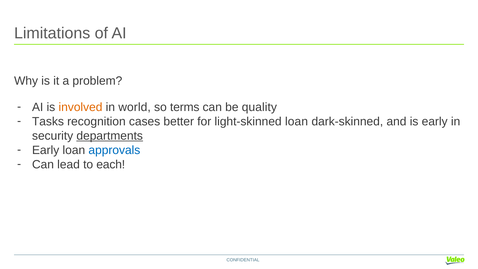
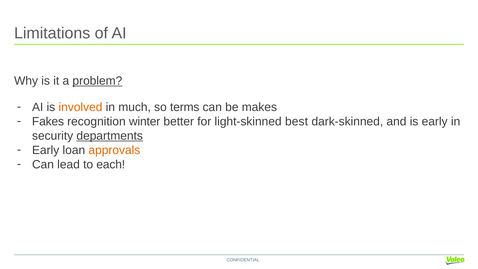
problem underline: none -> present (97, 81)
world: world -> much (135, 107)
quality: quality -> makes (259, 107)
Tasks: Tasks -> Fakes (48, 122)
cases: cases -> winter (145, 122)
light-skinned loan: loan -> best (297, 122)
approvals colour: blue -> orange (114, 150)
